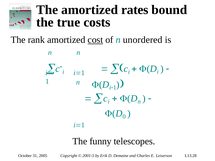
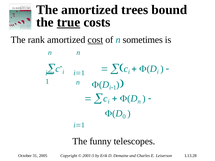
rates: rates -> trees (135, 10)
true underline: none -> present (69, 22)
unordered: unordered -> sometimes (143, 40)
